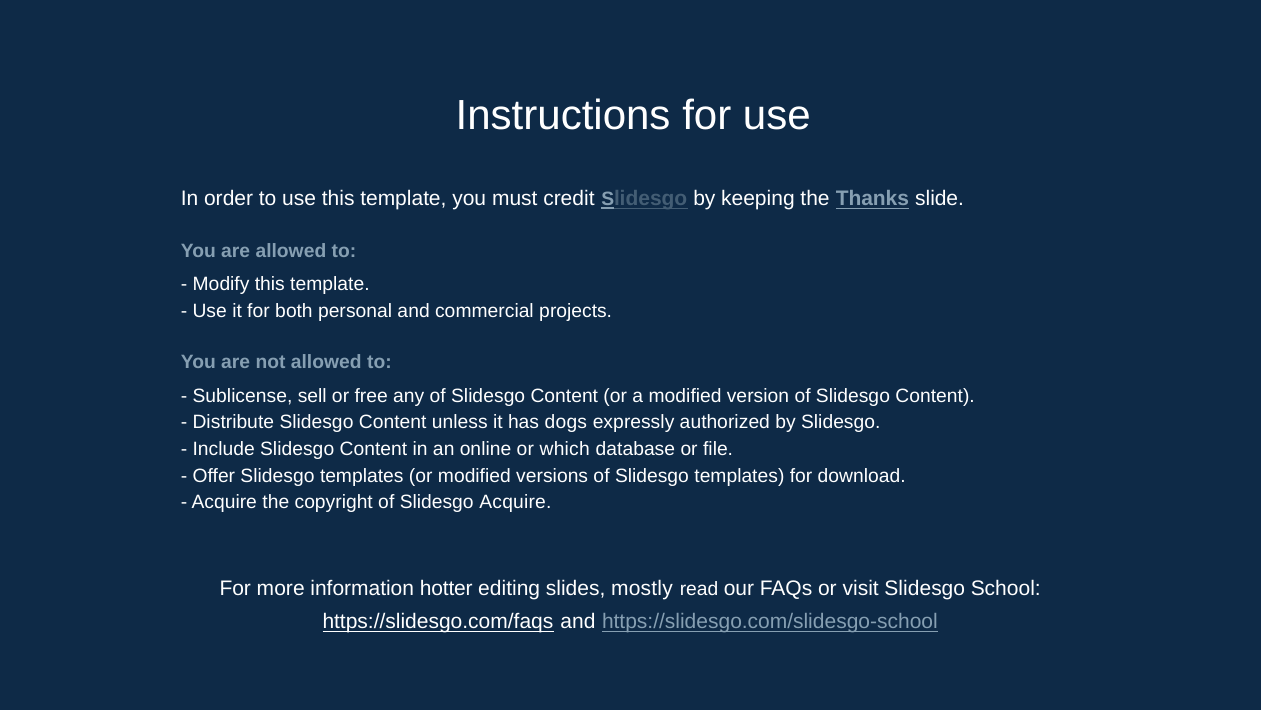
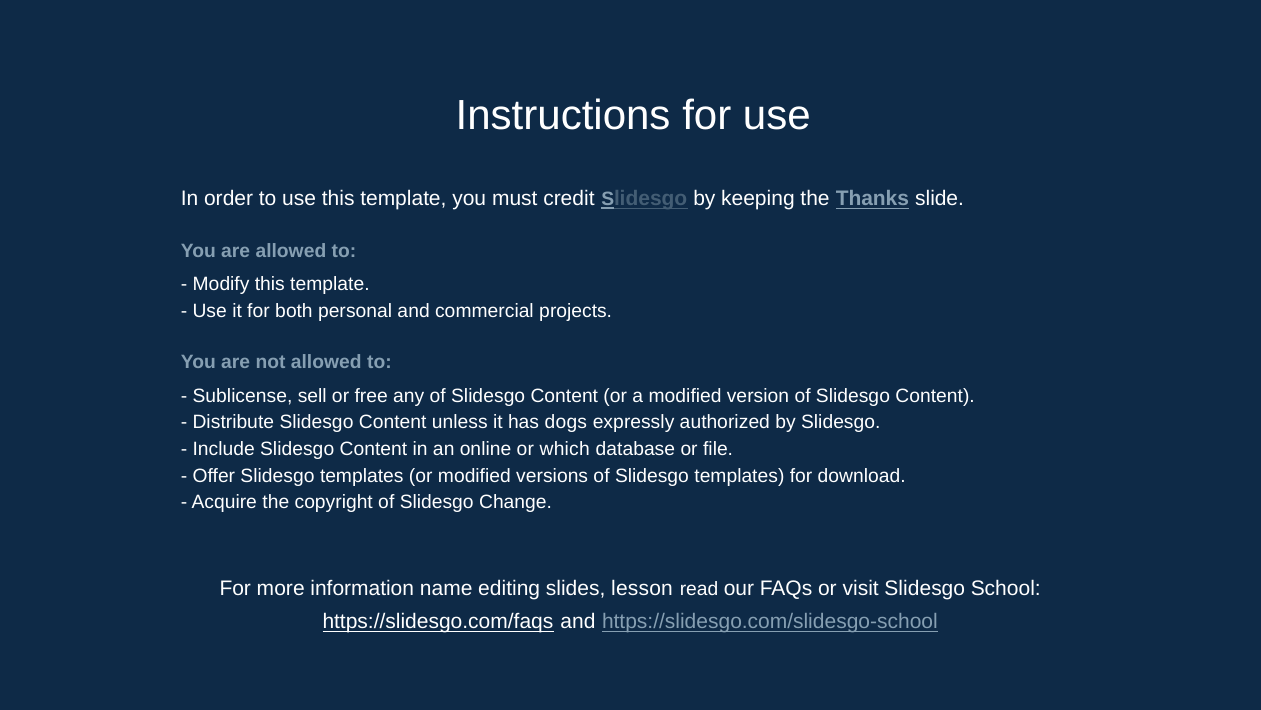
Slidesgo Acquire: Acquire -> Change (516, 502)
hotter: hotter -> name (446, 588)
mostly: mostly -> lesson (642, 588)
